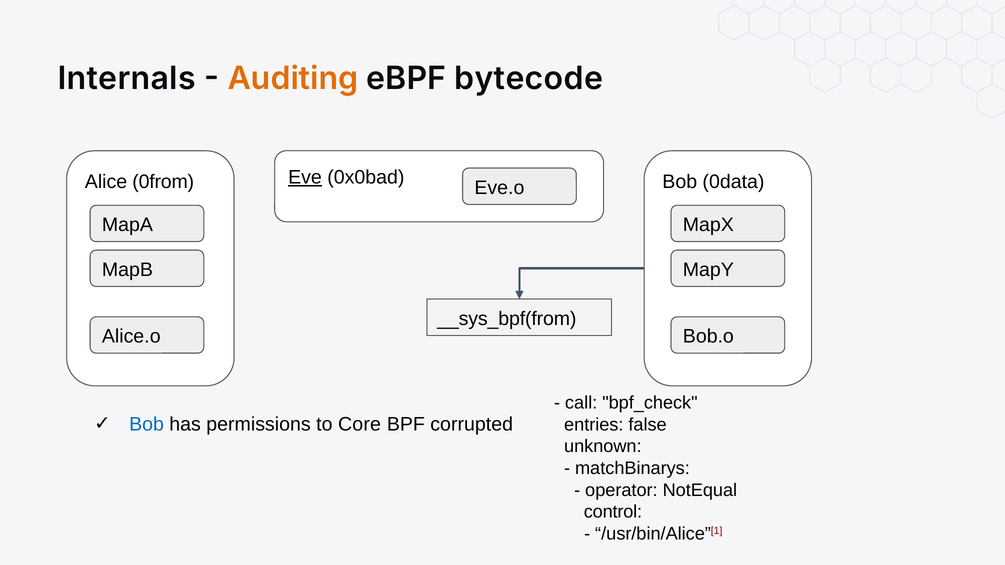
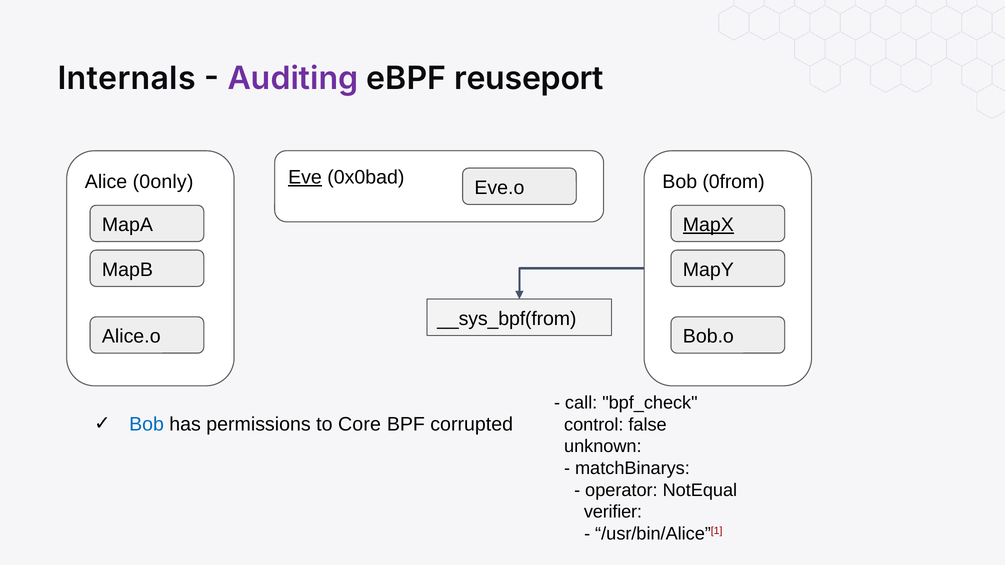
Auditing colour: orange -> purple (293, 78)
bytecode: bytecode -> reuseport (529, 78)
0from: 0from -> 0only (163, 182)
0data: 0data -> 0from (734, 182)
MapX underline: none -> present (708, 225)
entries: entries -> control (594, 425)
control: control -> verifier (613, 512)
